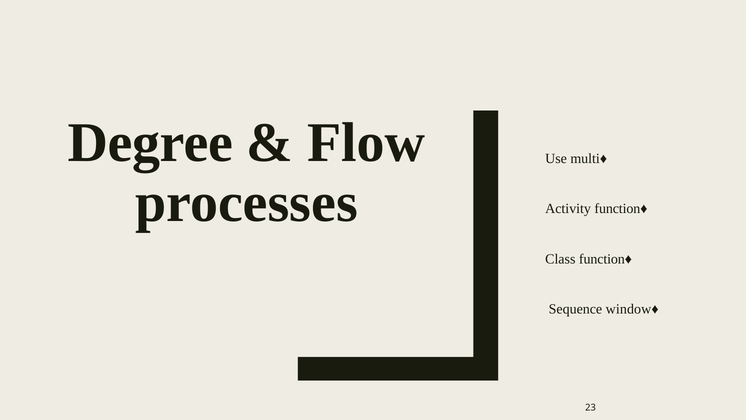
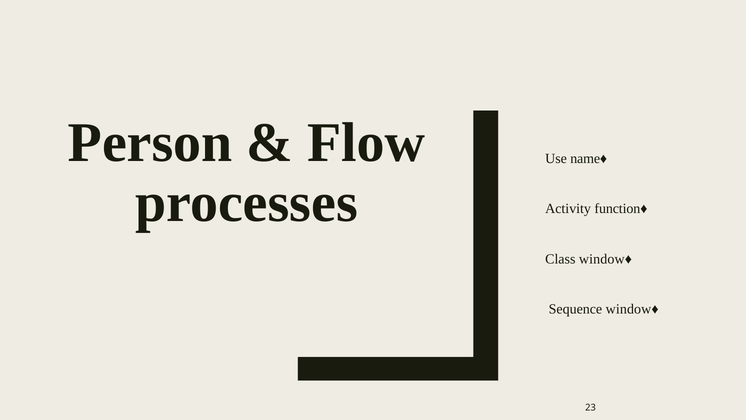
Degree: Degree -> Person (150, 143)
multi: multi -> name (585, 158)
function: function -> window (602, 259)
